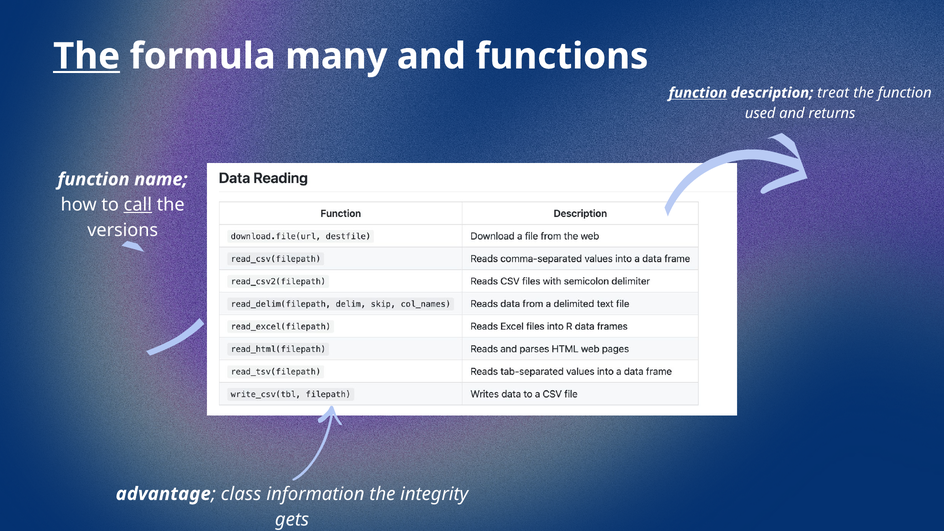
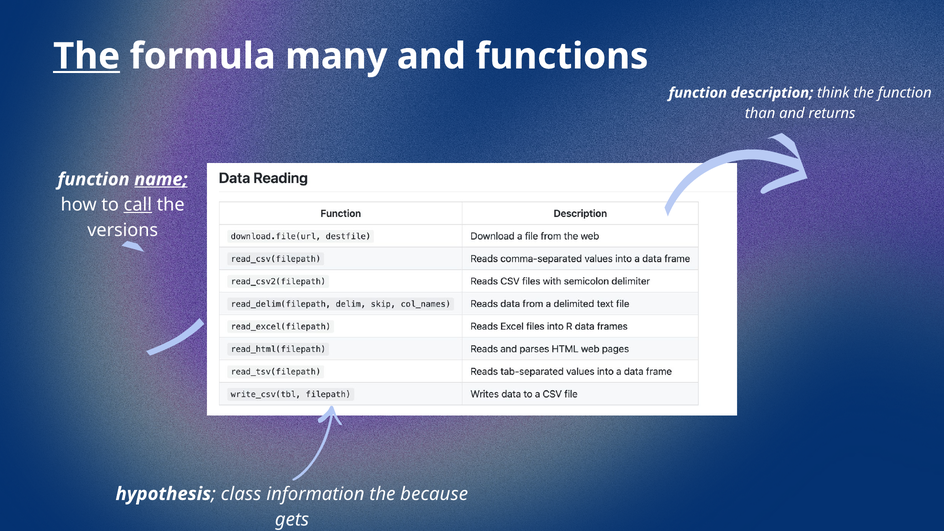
function underline: present -> none (698, 93)
treat: treat -> think (833, 93)
used: used -> than (760, 113)
name underline: none -> present (161, 179)
advantage: advantage -> hypothesis (163, 494)
integrity: integrity -> because (434, 494)
